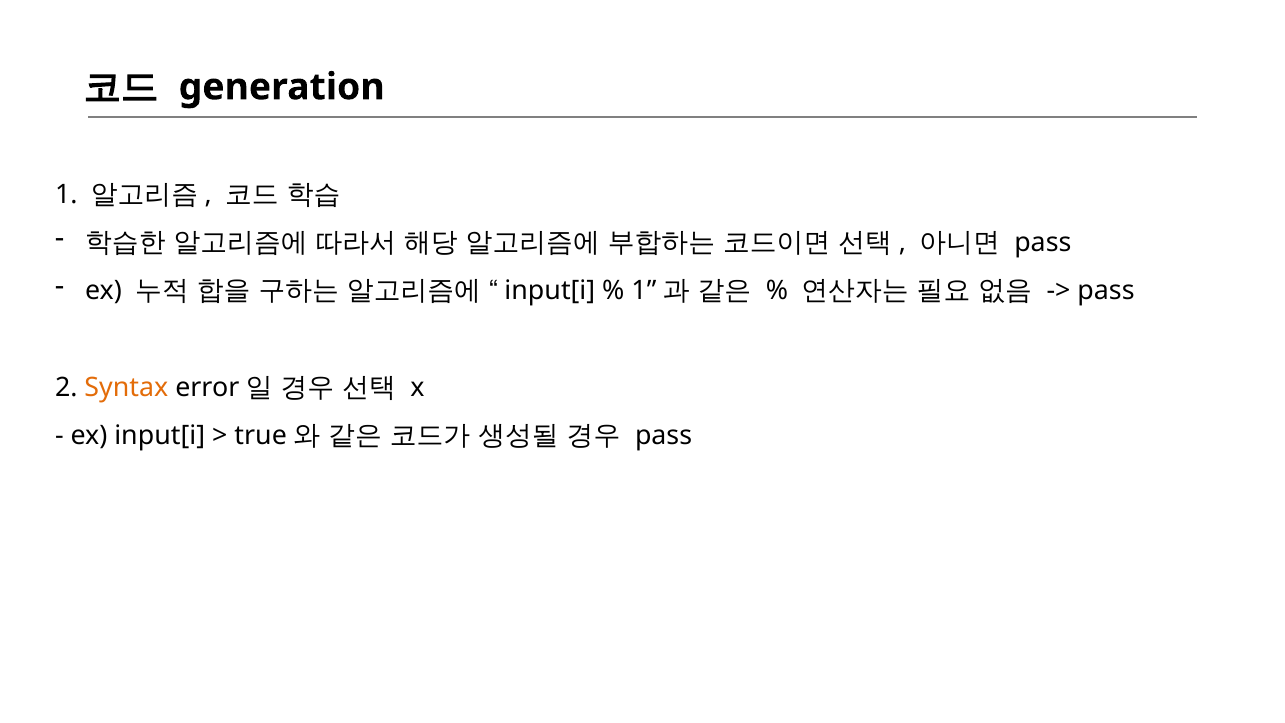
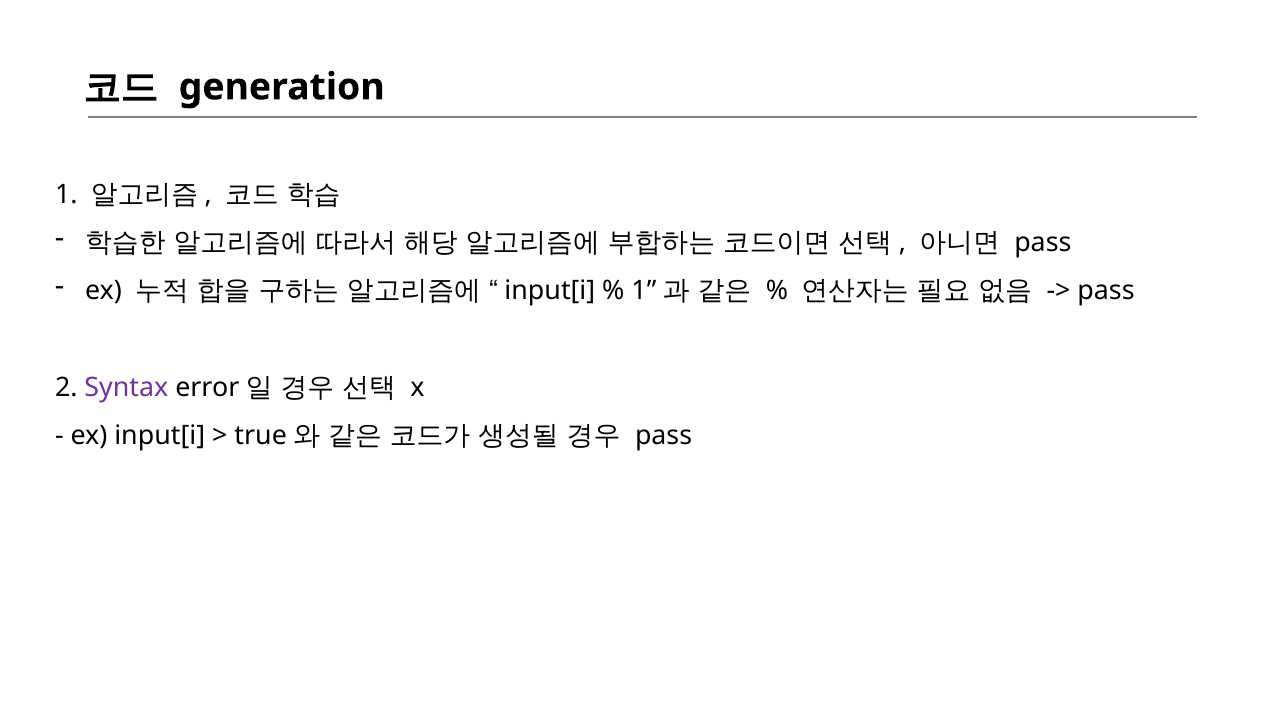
Syntax colour: orange -> purple (126, 387)
